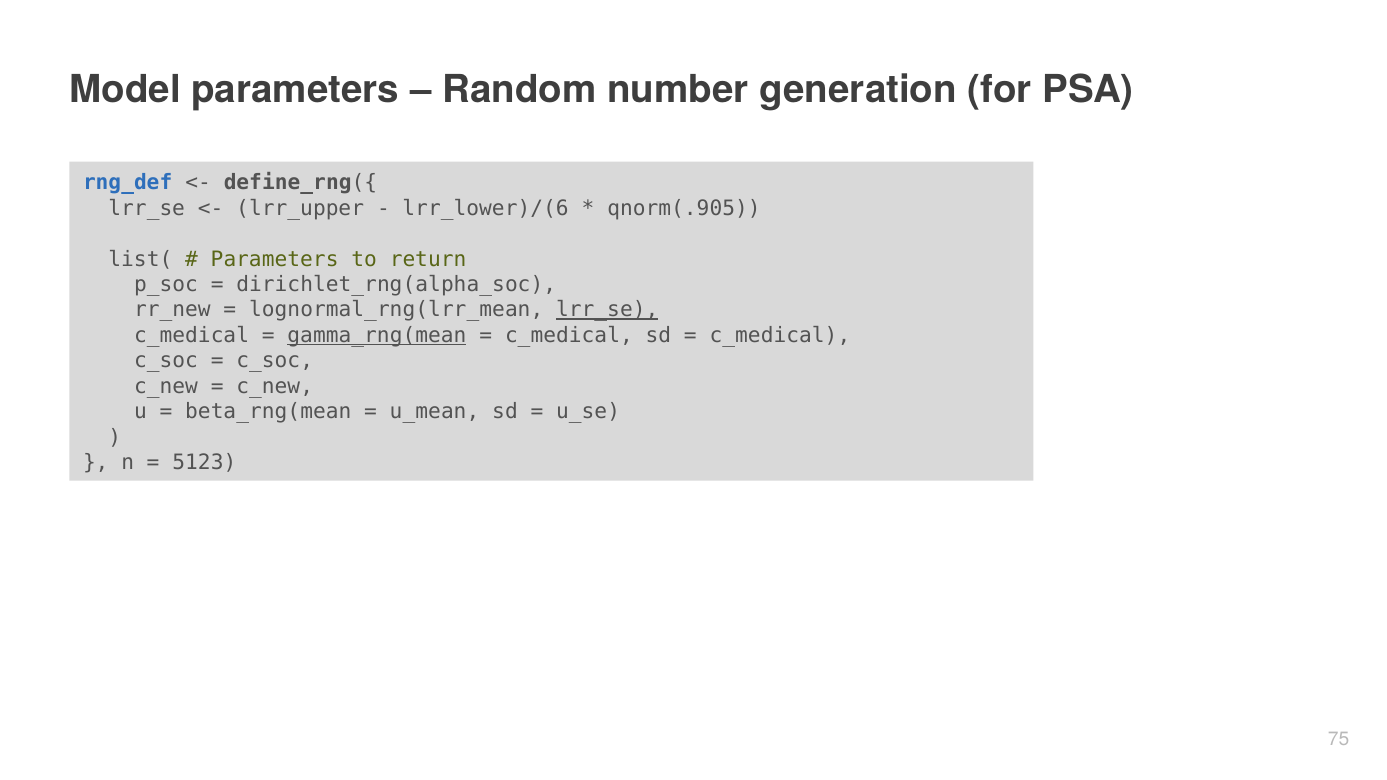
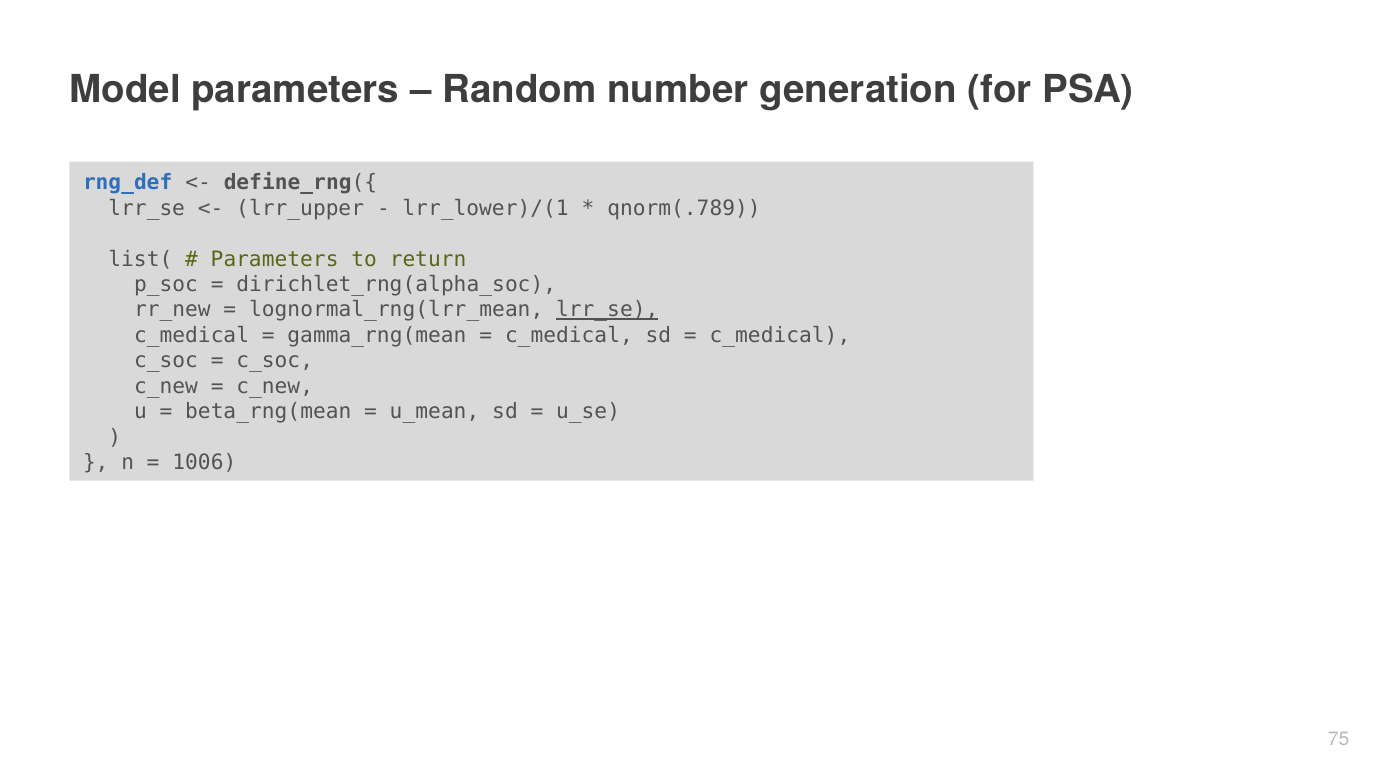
lrr_lower)/(6: lrr_lower)/(6 -> lrr_lower)/(1 (486, 208)
qnorm(.905: qnorm(.905 -> qnorm(.789 (684, 208)
gamma_rng(mean underline: present -> none (377, 335)
5123: 5123 -> 1006 (204, 463)
